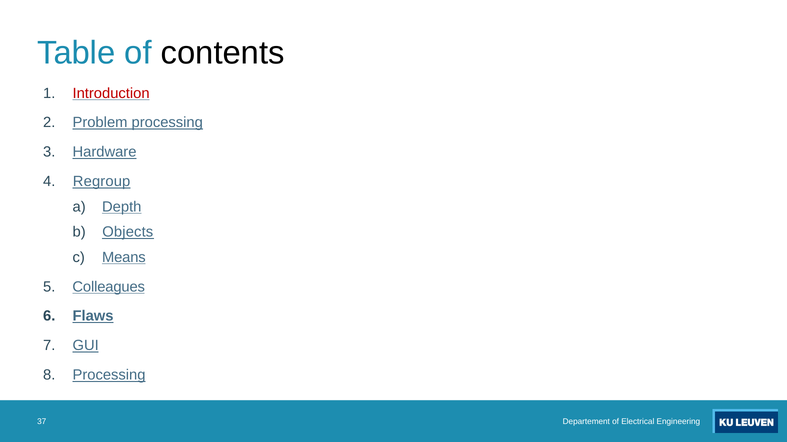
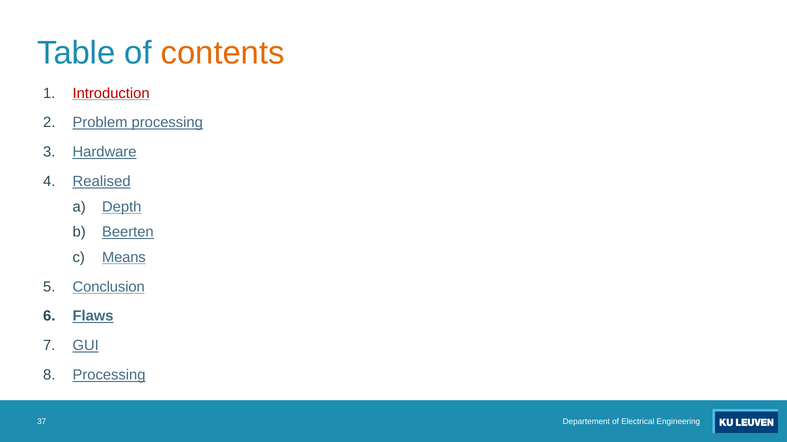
contents colour: black -> orange (223, 53)
Regroup: Regroup -> Realised (102, 182)
Objects: Objects -> Beerten (128, 232)
Colleagues: Colleagues -> Conclusion (109, 287)
